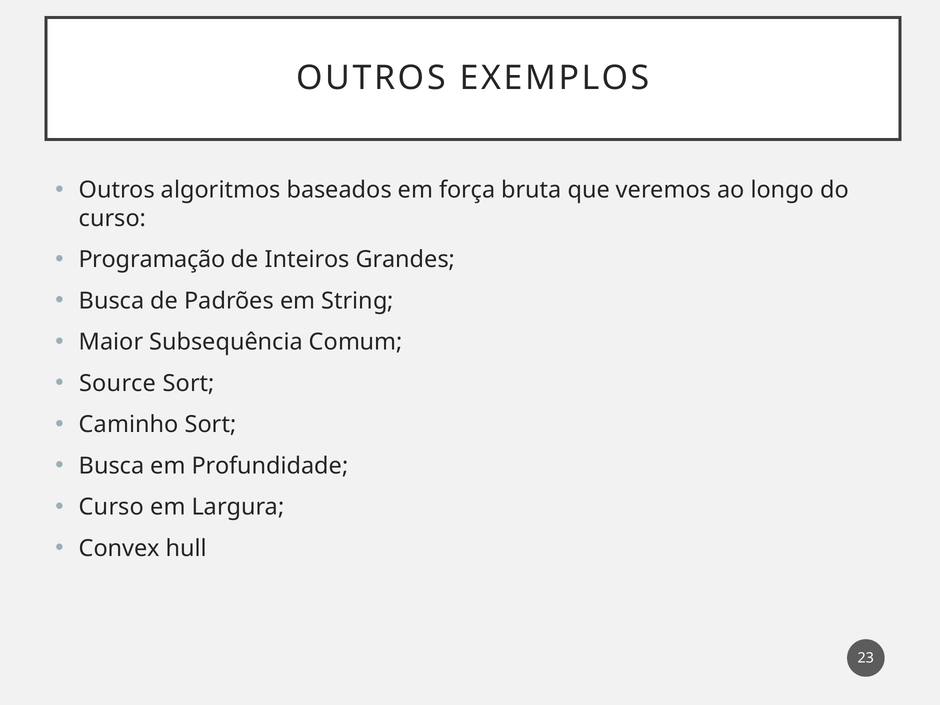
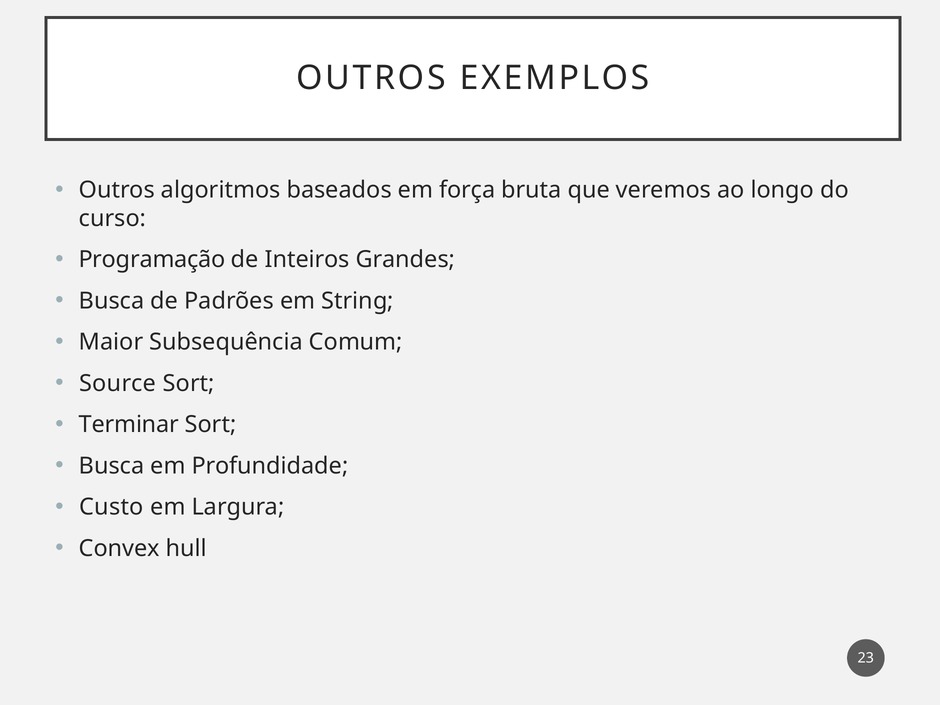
Caminho: Caminho -> Terminar (129, 425)
Curso: Curso -> Custo (111, 507)
